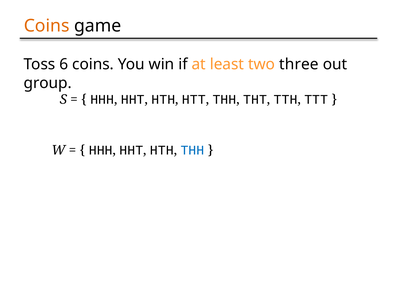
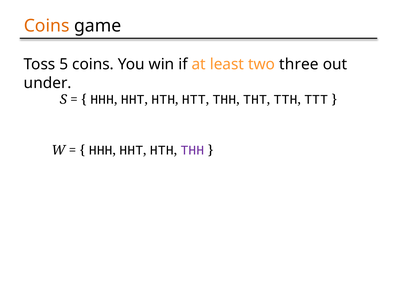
6: 6 -> 5 (64, 64)
group: group -> under (48, 83)
THH colour: blue -> purple (192, 150)
